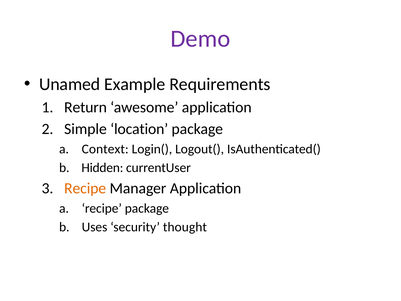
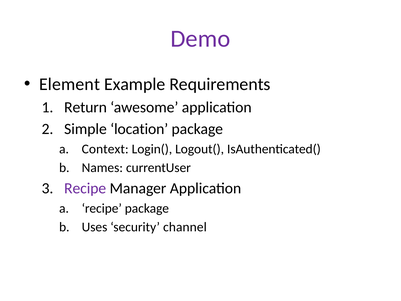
Unamed: Unamed -> Element (70, 84)
Hidden: Hidden -> Names (102, 168)
Recipe colour: orange -> purple (85, 188)
thought: thought -> channel (185, 227)
